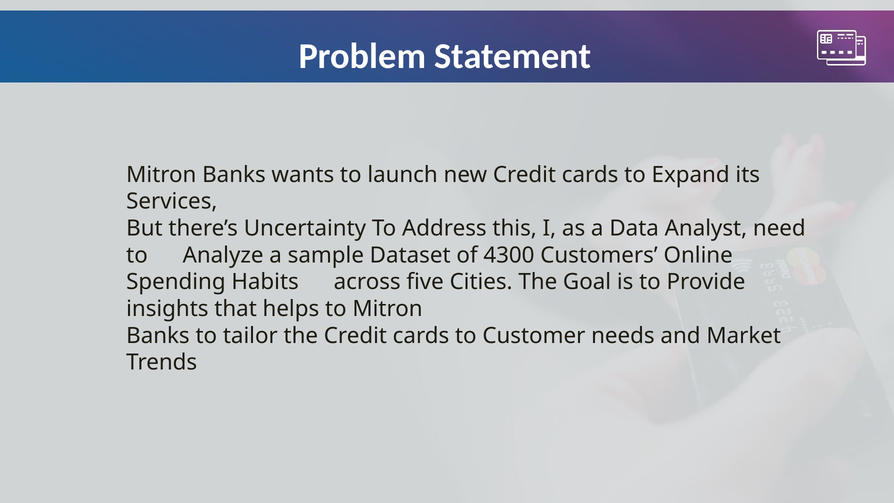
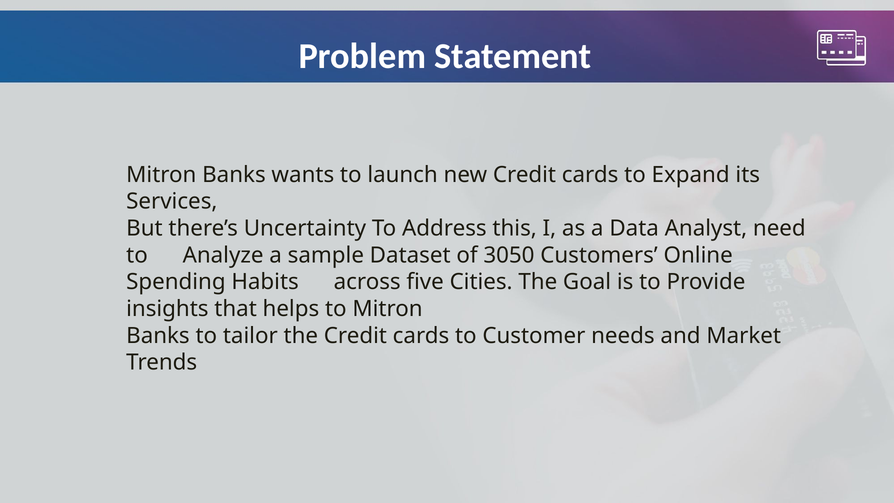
4300: 4300 -> 3050 (509, 255)
